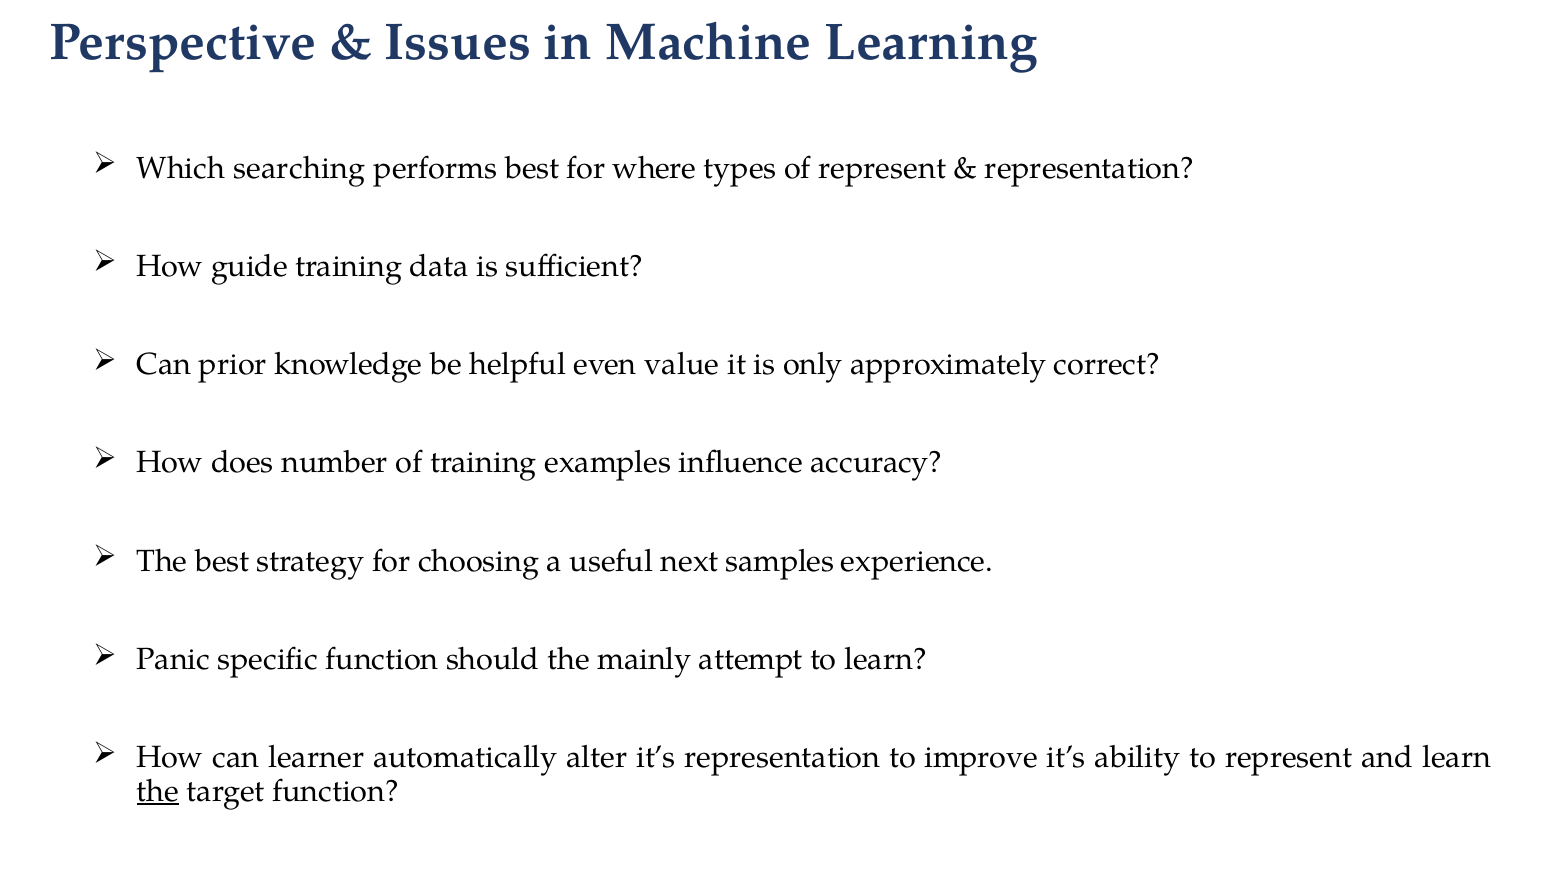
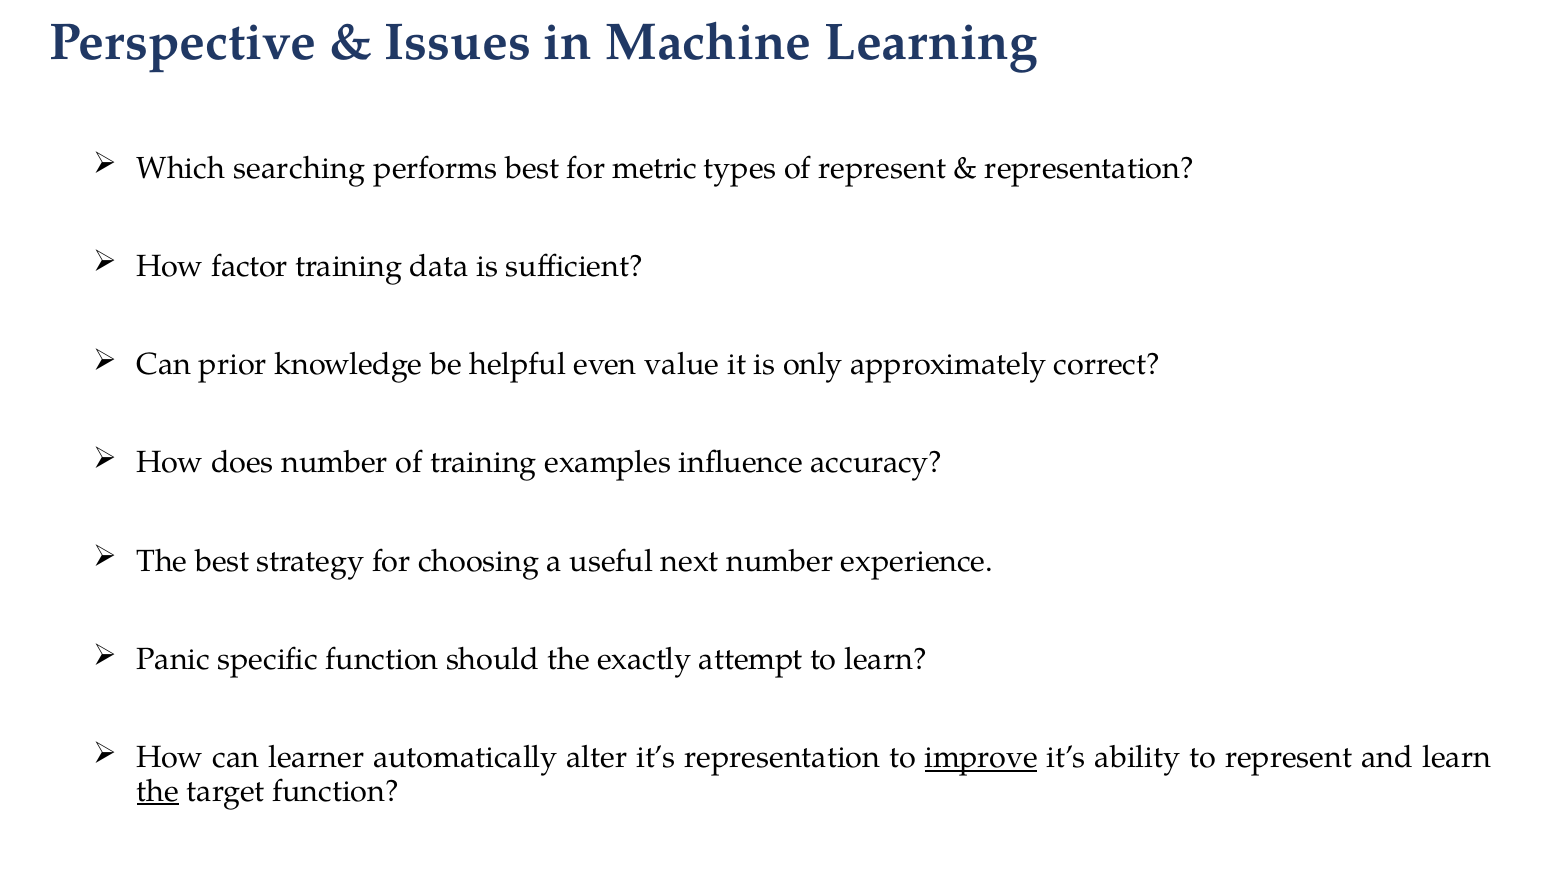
where: where -> metric (655, 168)
guide: guide -> factor (249, 266)
next samples: samples -> number (780, 561)
mainly: mainly -> exactly (645, 660)
improve underline: none -> present (981, 758)
